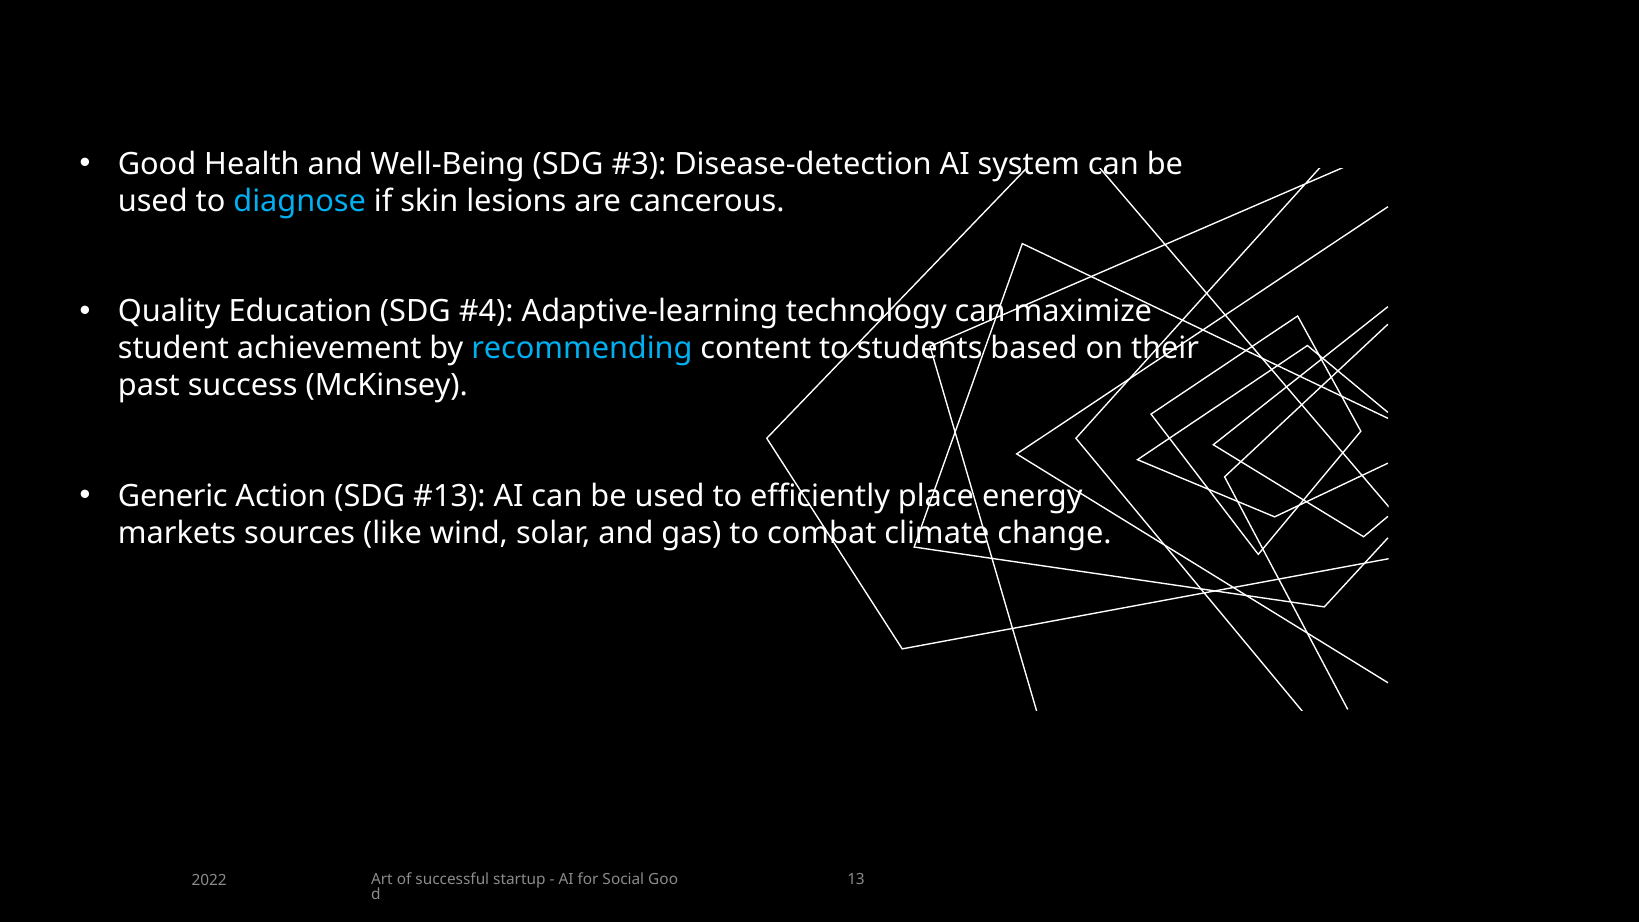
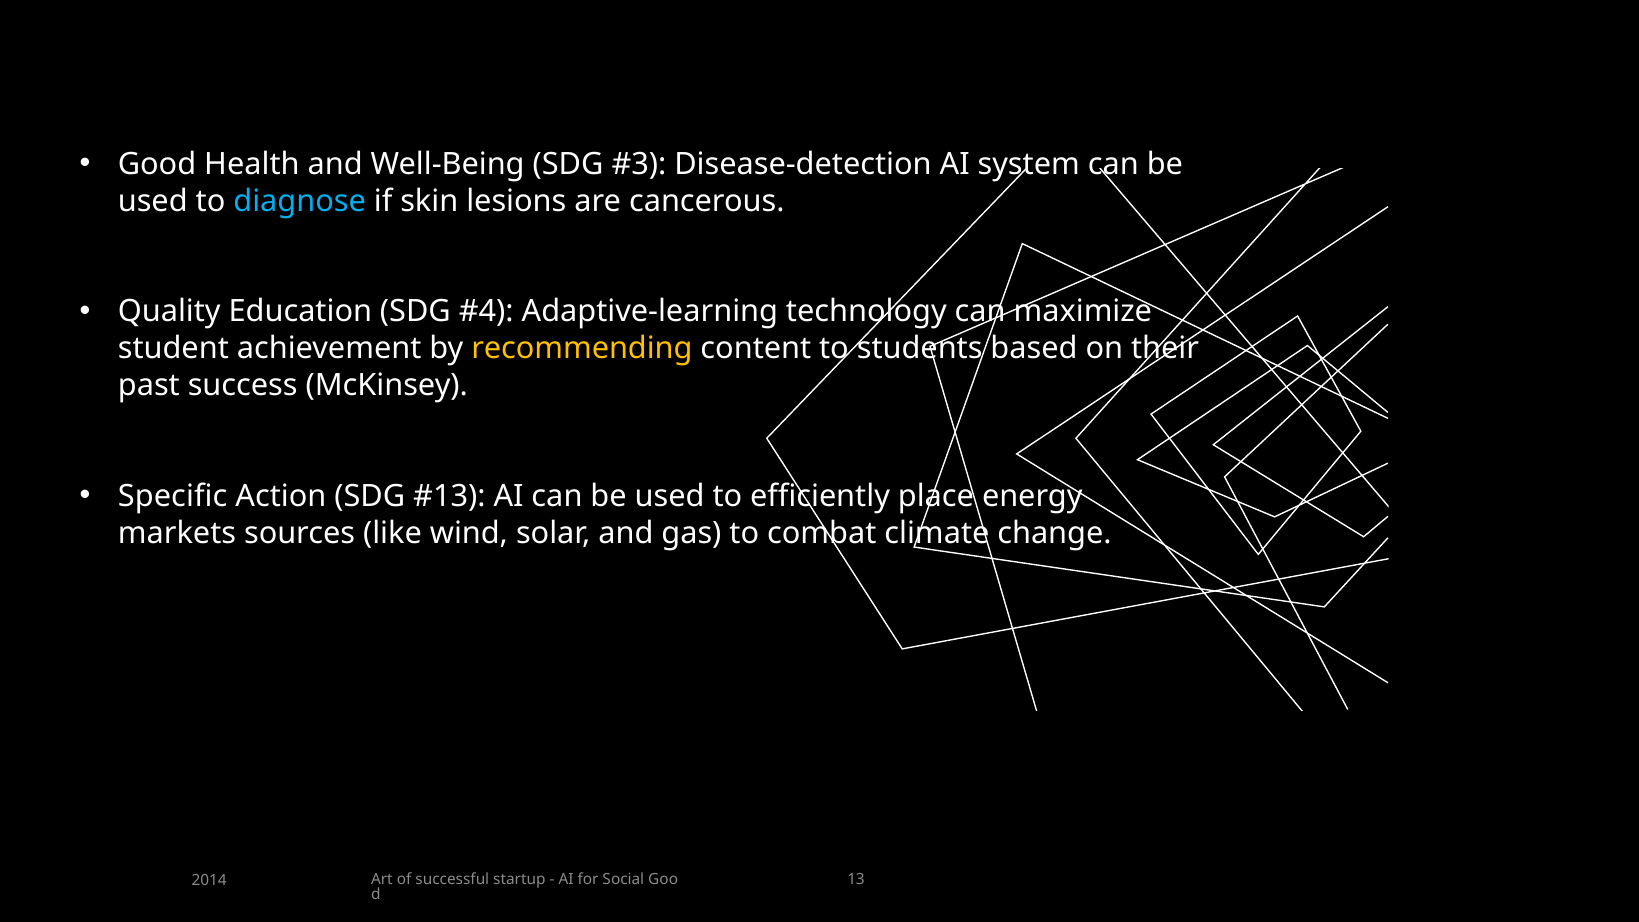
recommending colour: light blue -> yellow (582, 349)
Generic: Generic -> Specific (173, 496)
2022: 2022 -> 2014 (209, 880)
